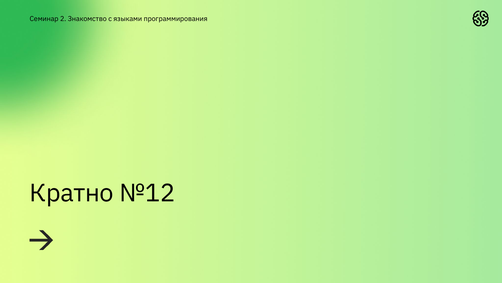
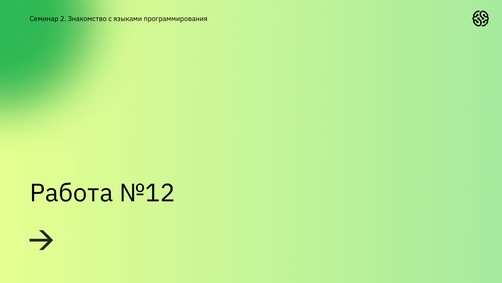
Кратно: Кратно -> Работа (71, 193)
